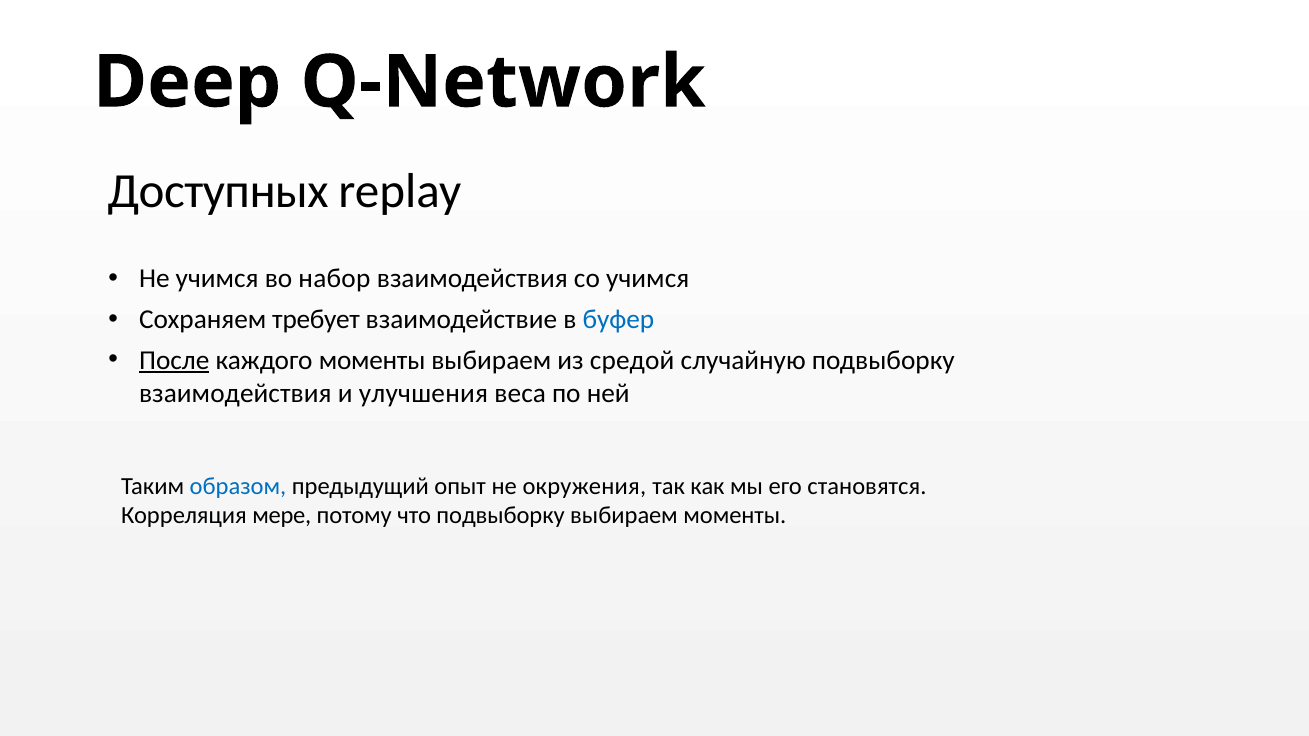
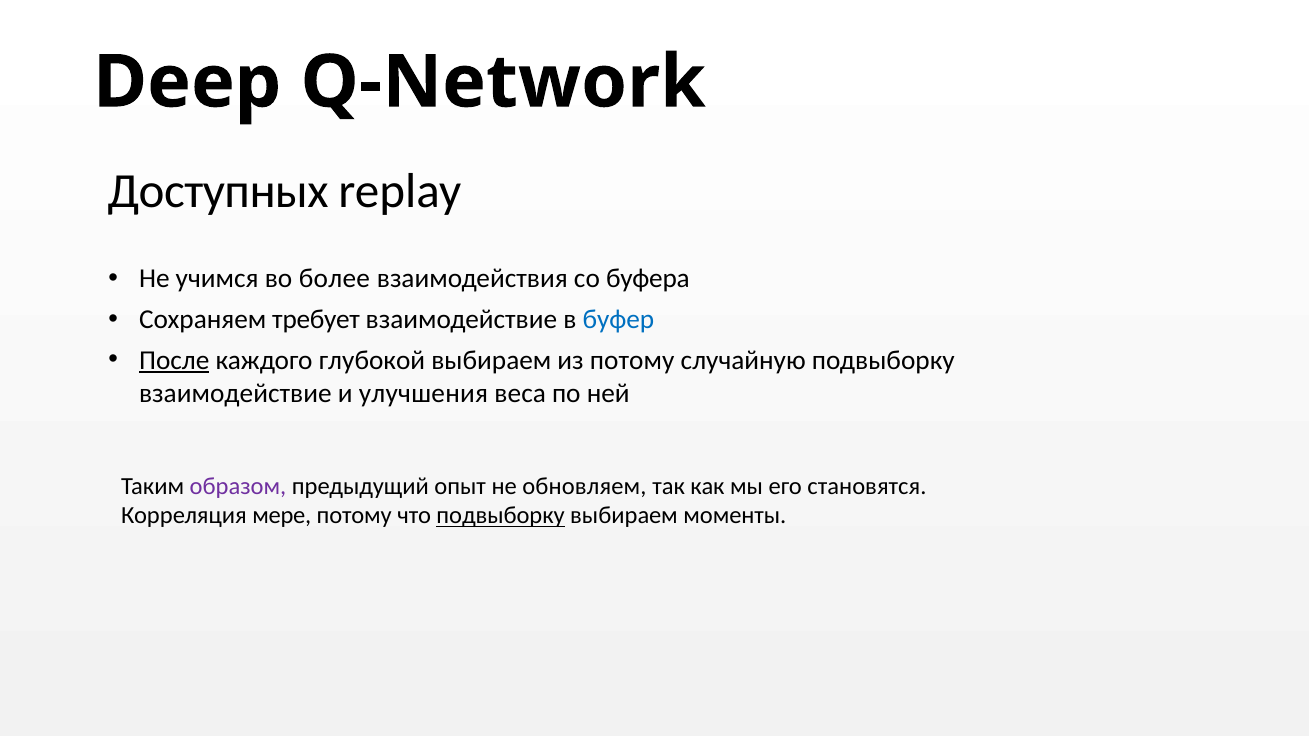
набор: набор -> более (334, 279)
со учимся: учимся -> буфера (648, 279)
каждого моменты: моменты -> глубокой (372, 361)
из средой: средой -> потому (632, 361)
взаимодействия: взаимодействия -> взаимодействие (235, 393)
образом colour: blue -> purple (238, 487)
окружения: окружения -> обновляем (584, 487)
подвыборку underline: none -> present (501, 516)
